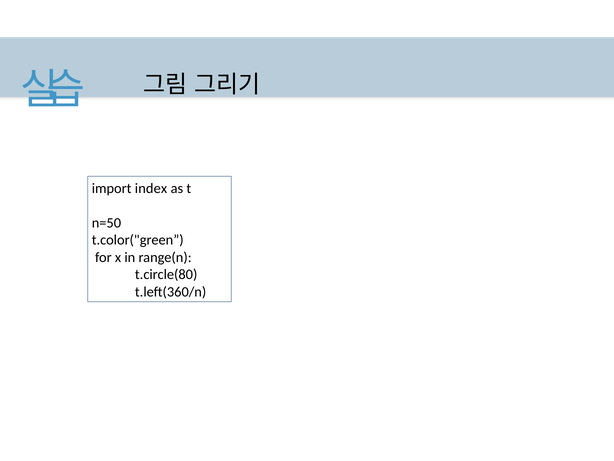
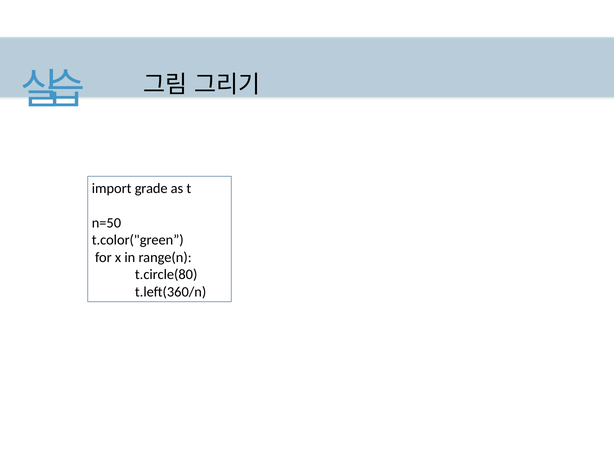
index: index -> grade (151, 188)
